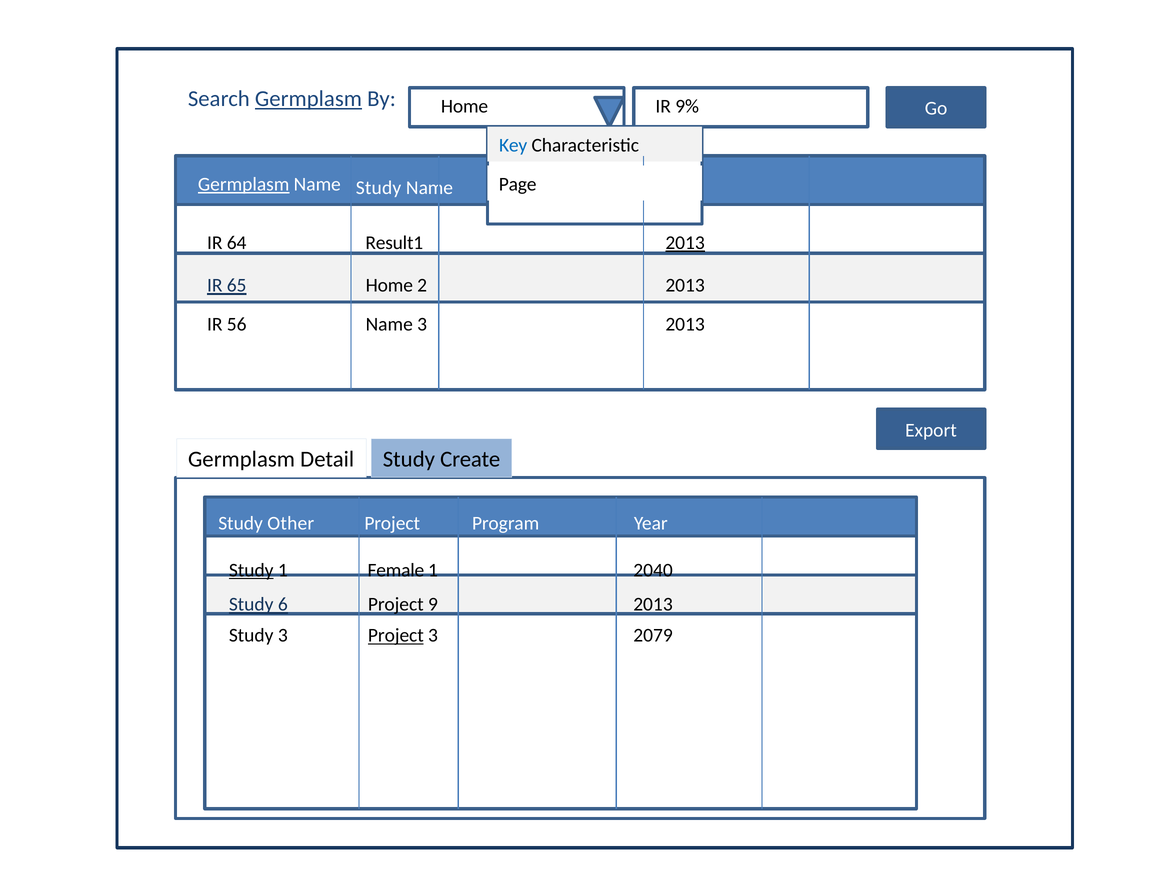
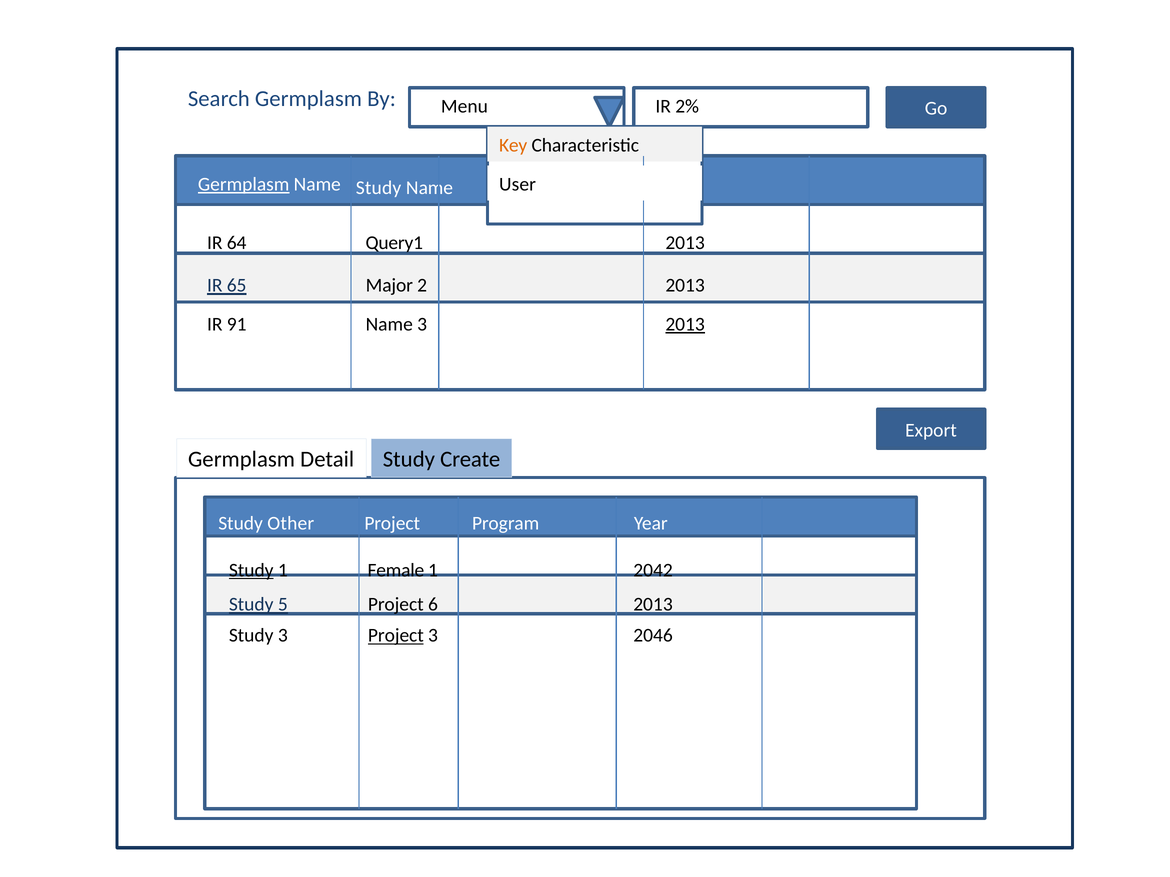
Germplasm underline: present -> none (308, 99)
By Home: Home -> Menu (464, 107)
9%: 9% -> 2% (687, 107)
Key colour: blue -> orange (513, 146)
Page: Page -> User (518, 185)
Result1: Result1 -> Query1 (394, 243)
2013 underline: present -> none (685, 243)
65 Home: Home -> Major (389, 286)
56: 56 -> 91 (237, 325)
2013 underline: none -> present (685, 325)
2040: 2040 -> 2042 (653, 571)
6: 6 -> 5 (283, 605)
9: 9 -> 6 (433, 605)
2079: 2079 -> 2046 (653, 636)
